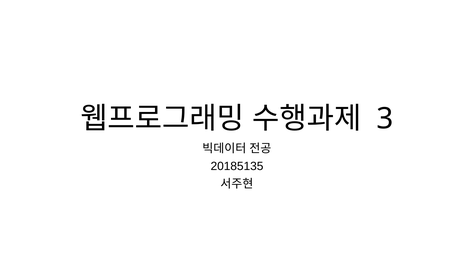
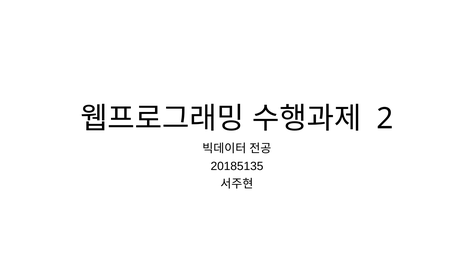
3: 3 -> 2 (385, 119)
